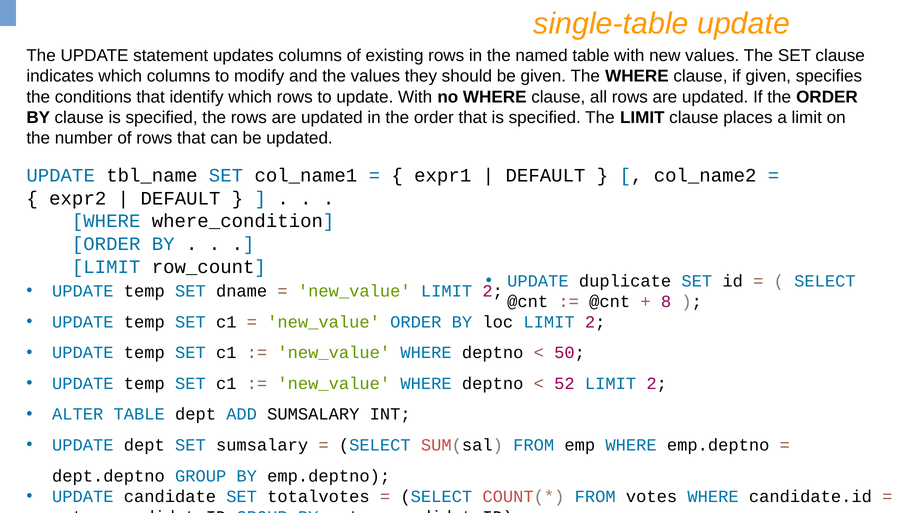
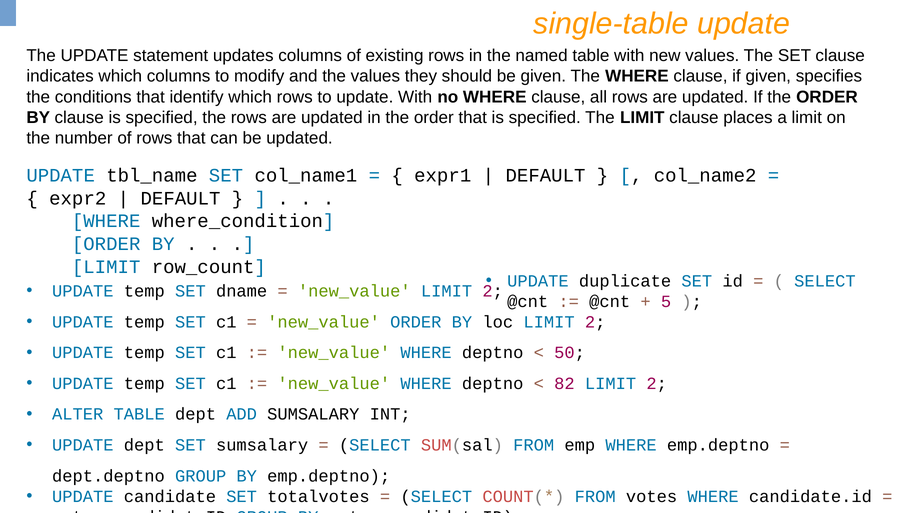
8: 8 -> 5 (666, 301)
52: 52 -> 82 (564, 383)
